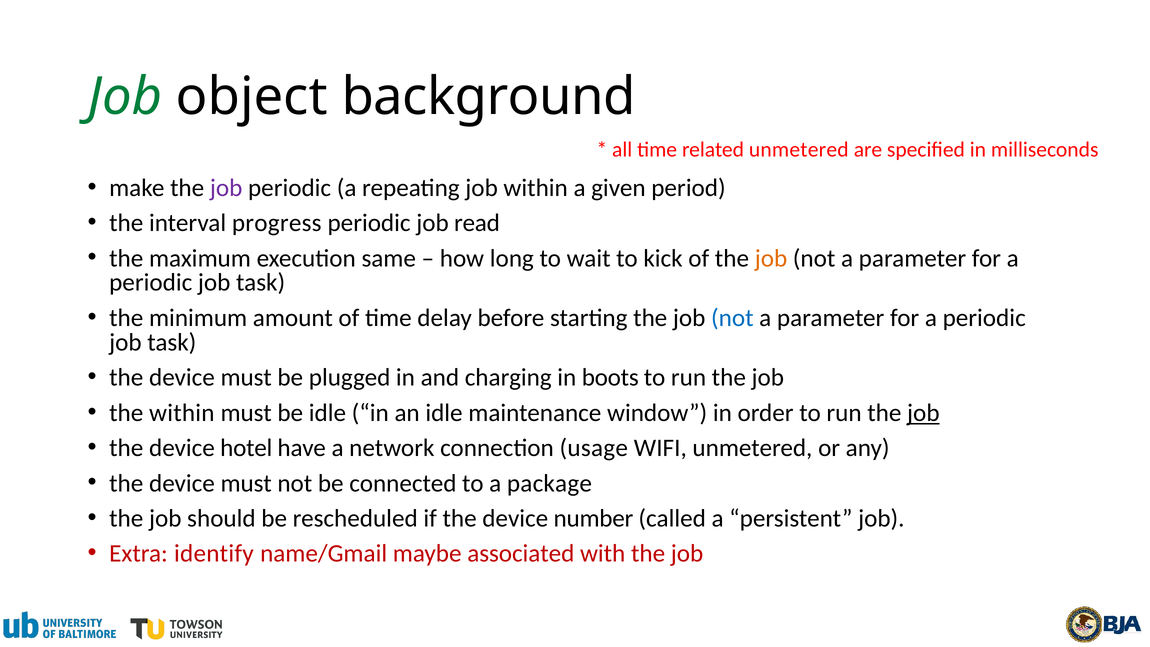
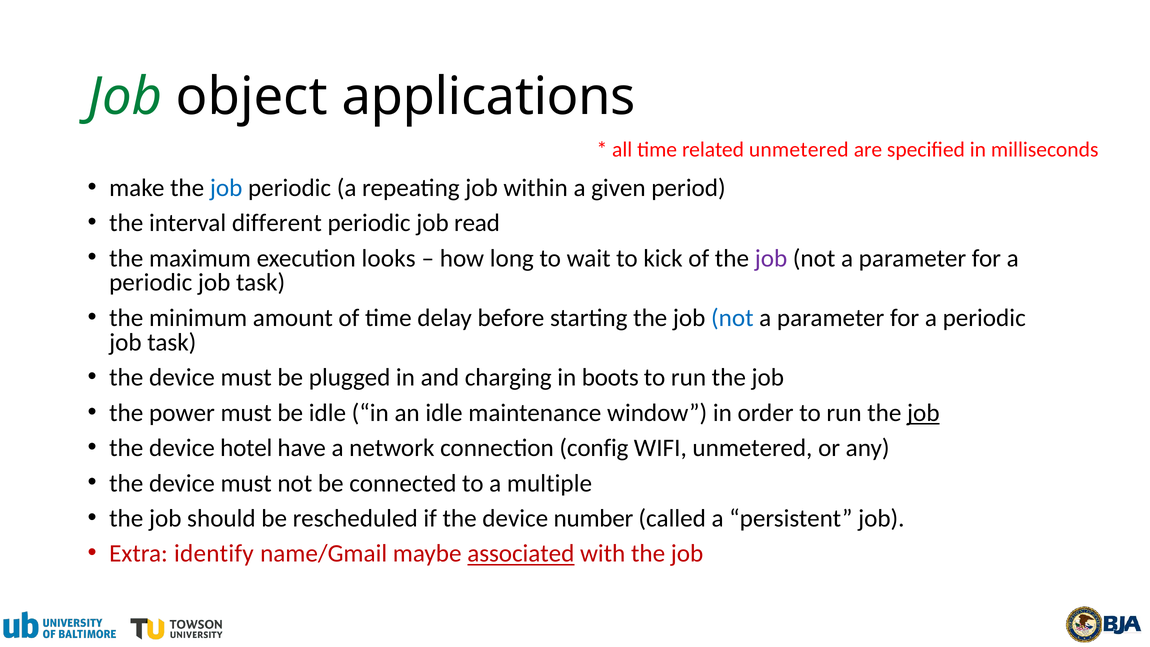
background: background -> applications (489, 97)
job colour: purple -> blue (226, 188)
progress: progress -> different (277, 223)
same: same -> looks (389, 258)
job colour: orange -> purple (771, 258)
the within: within -> power (182, 413)
usage: usage -> config (594, 448)
package: package -> multiple (550, 483)
associated underline: none -> present (521, 554)
